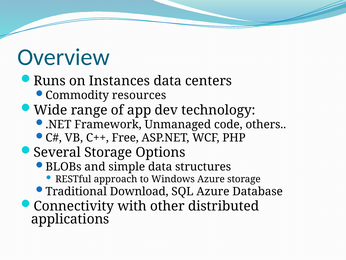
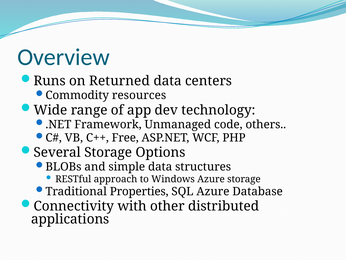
Instances: Instances -> Returned (119, 81)
Download: Download -> Properties (139, 191)
